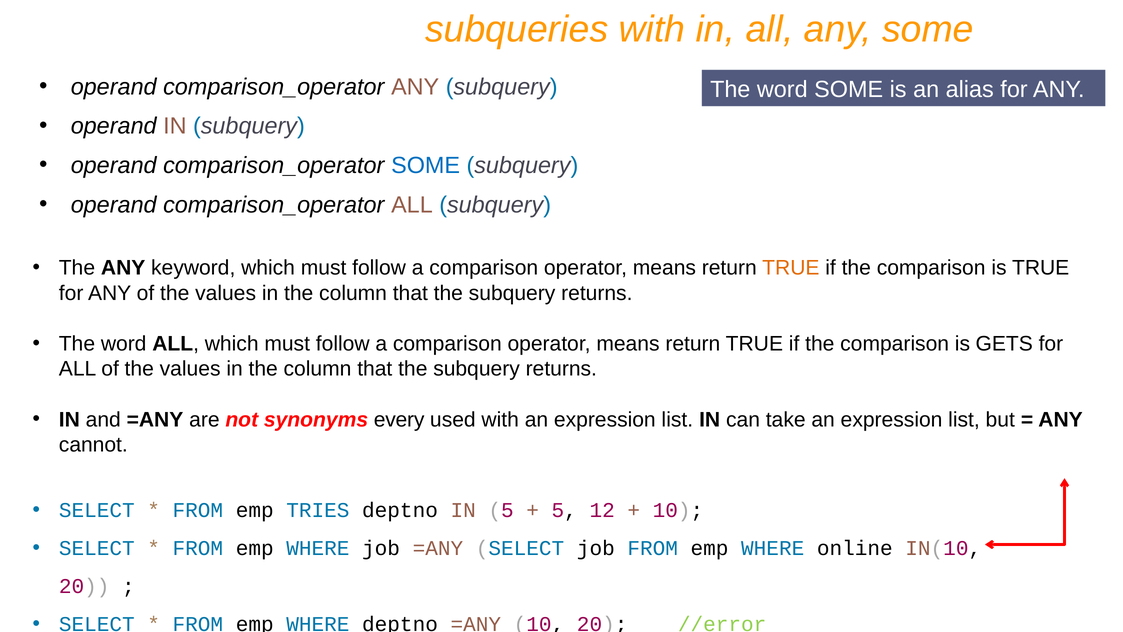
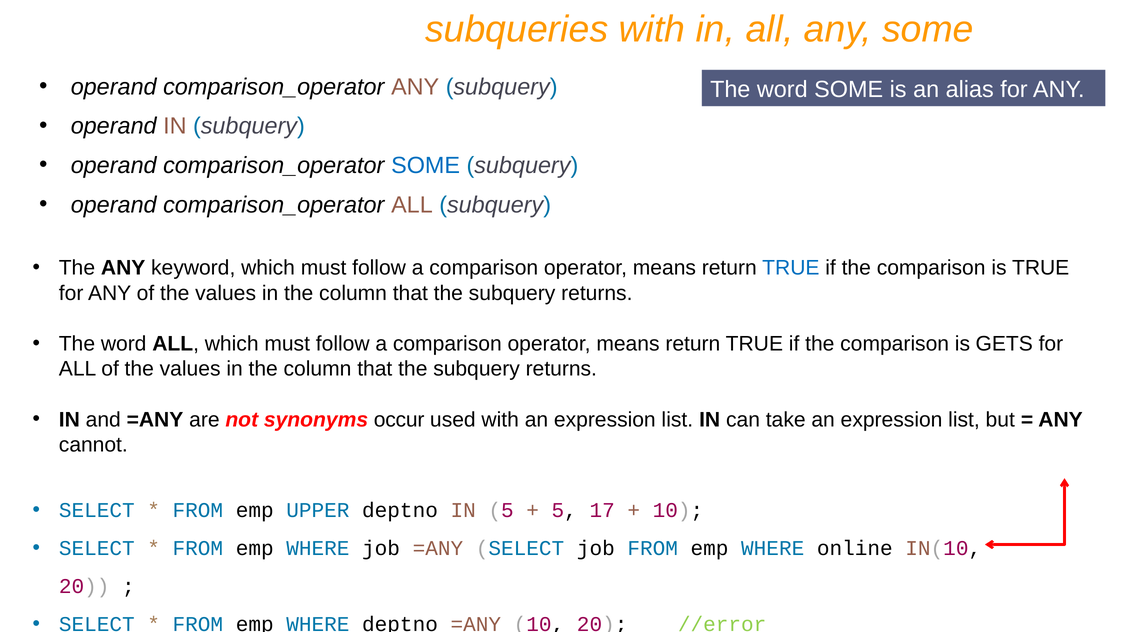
TRUE colour: orange -> blue (791, 268)
every: every -> occur (399, 419)
TRIES: TRIES -> UPPER (318, 510)
12: 12 -> 17 (602, 510)
